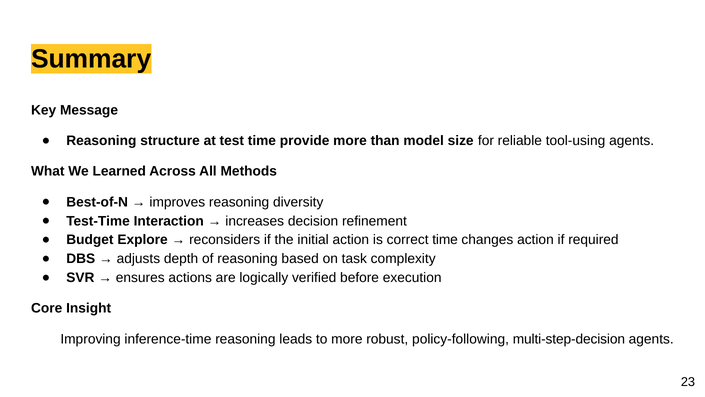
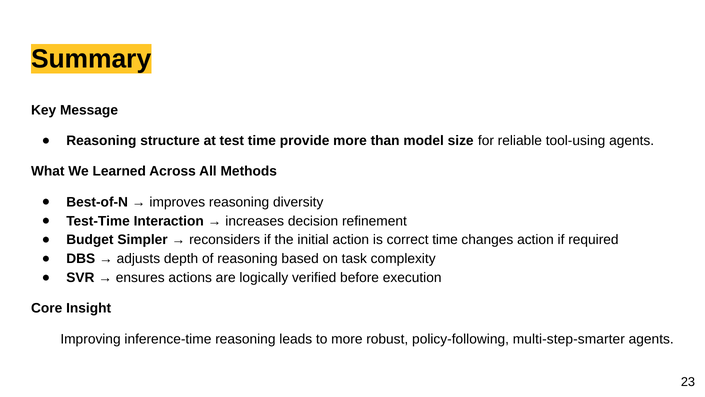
Explore: Explore -> Simpler (143, 240)
multi-step-decision: multi-step-decision -> multi-step-smarter (569, 339)
